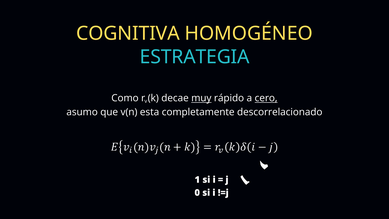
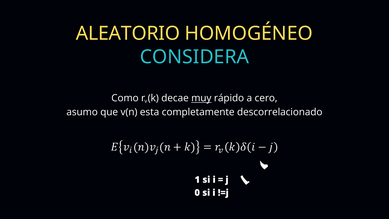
COGNITIVA: COGNITIVA -> ALEATORIO (128, 33)
ESTRATEGIA: ESTRATEGIA -> CONSIDERA (195, 57)
cero underline: present -> none (266, 98)
